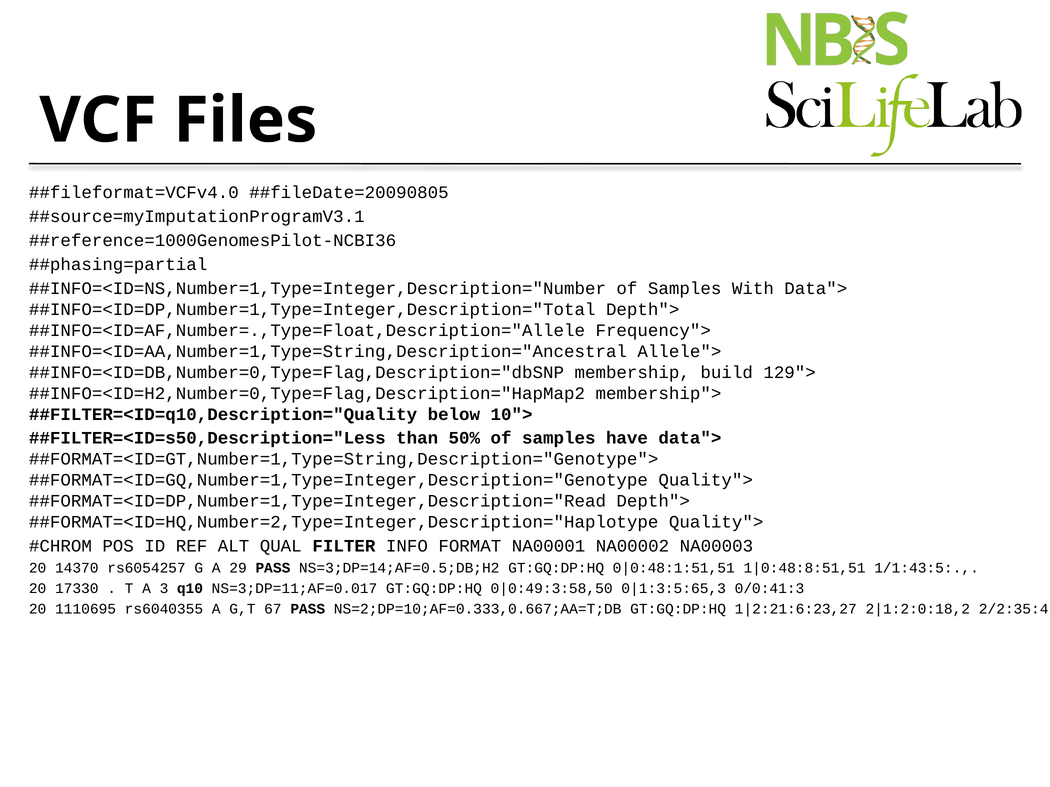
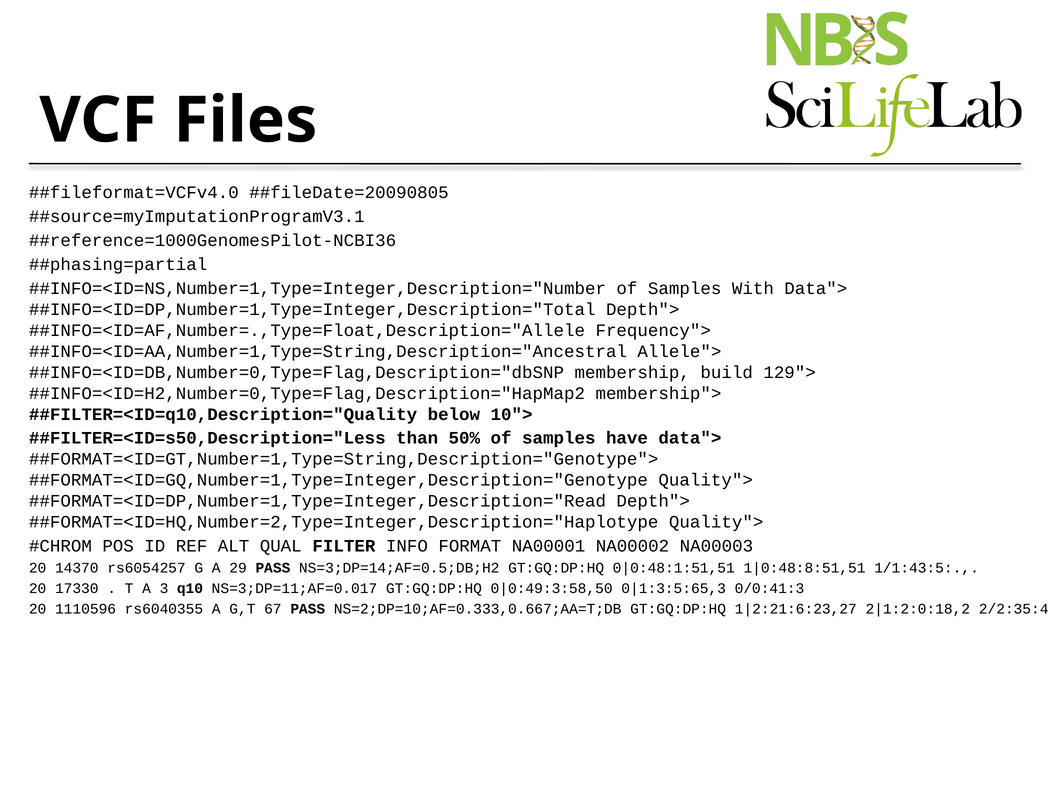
1110695: 1110695 -> 1110596 (86, 609)
